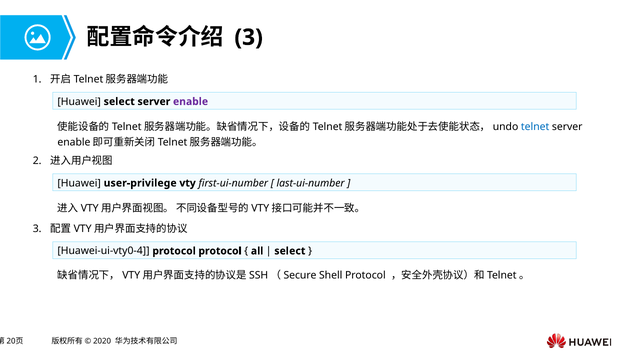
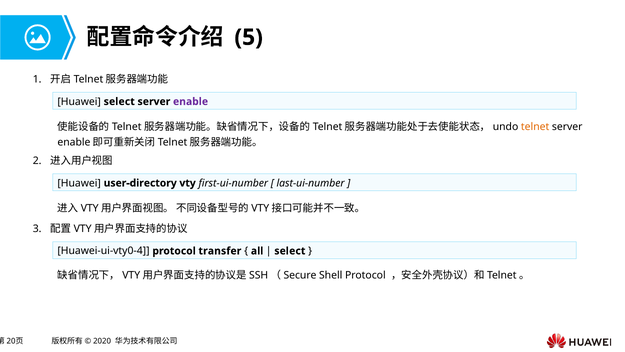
3: 3 -> 5 (249, 37)
telnet colour: blue -> orange (535, 127)
user-privilege: user-privilege -> user-directory (140, 183)
protocol protocol: protocol -> transfer (220, 251)
